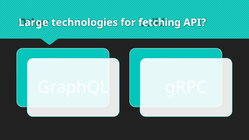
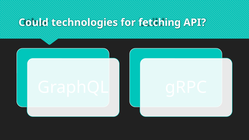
Large: Large -> Could (33, 23)
